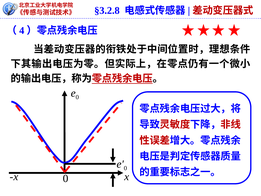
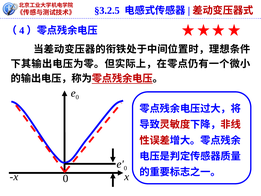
§3.2.8: §3.2.8 -> §3.2.5 (107, 11)
